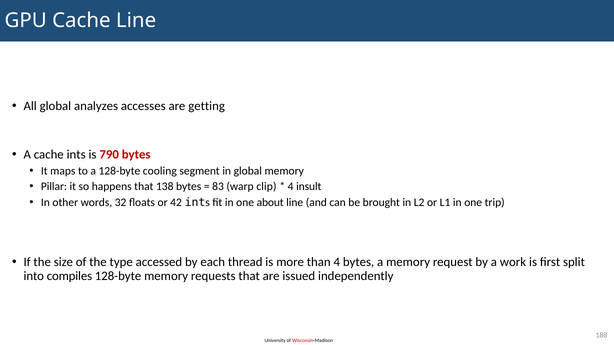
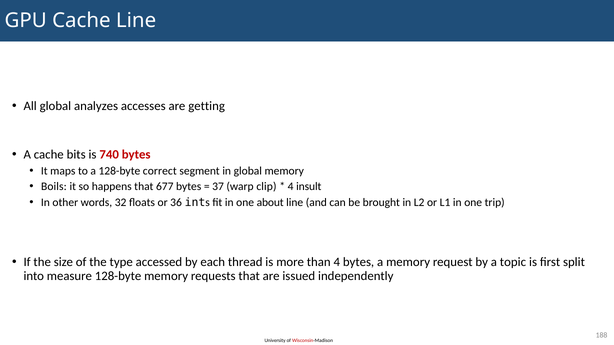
cache ints: ints -> bits (76, 155)
790: 790 -> 740 (109, 155)
cooling: cooling -> correct (160, 171)
Pillar: Pillar -> Boils (54, 187)
138: 138 -> 677 (165, 187)
83: 83 -> 37 (218, 187)
42: 42 -> 36 (176, 202)
work: work -> topic (513, 262)
compiles: compiles -> measure (69, 276)
